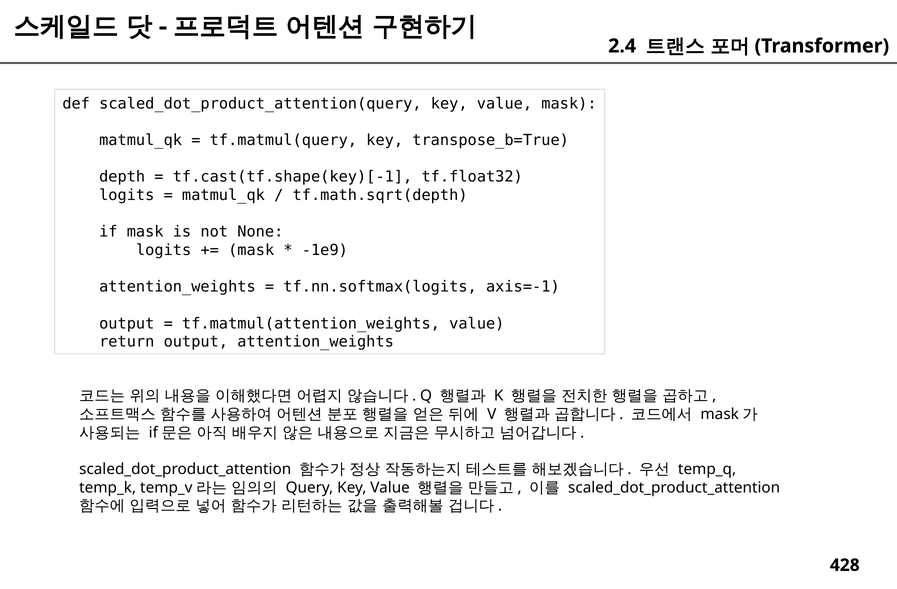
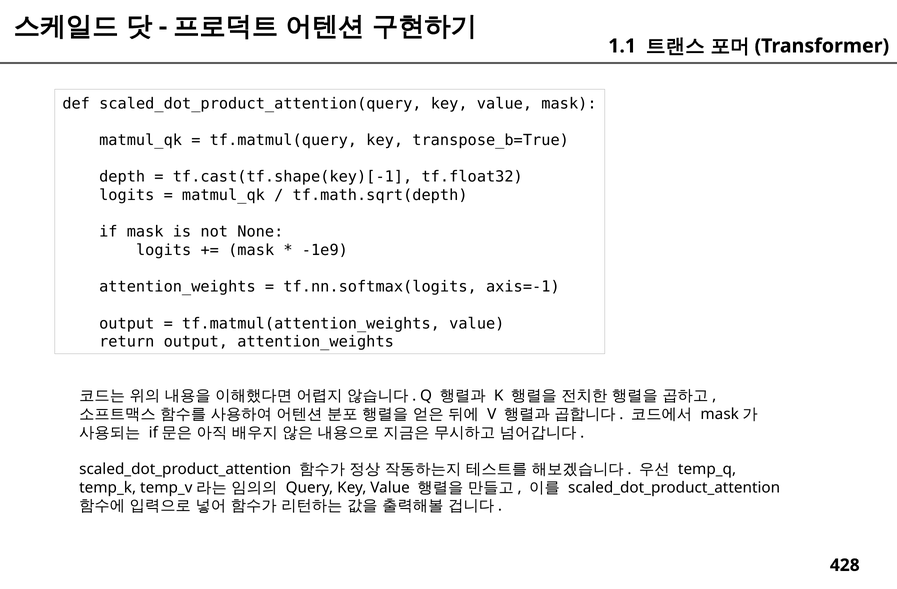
2.4: 2.4 -> 1.1 (622, 46)
